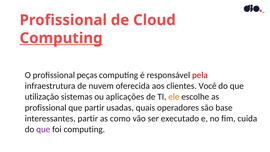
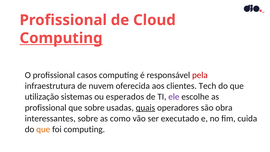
peças: peças -> casos (87, 75)
Você: Você -> Tech (207, 86)
aplicações: aplicações -> esperados (125, 97)
ele colour: orange -> purple (174, 97)
que partir: partir -> sobre (94, 108)
quais underline: none -> present (145, 108)
base: base -> obra (224, 108)
interessantes partir: partir -> sobre (88, 118)
que colour: purple -> orange (43, 129)
